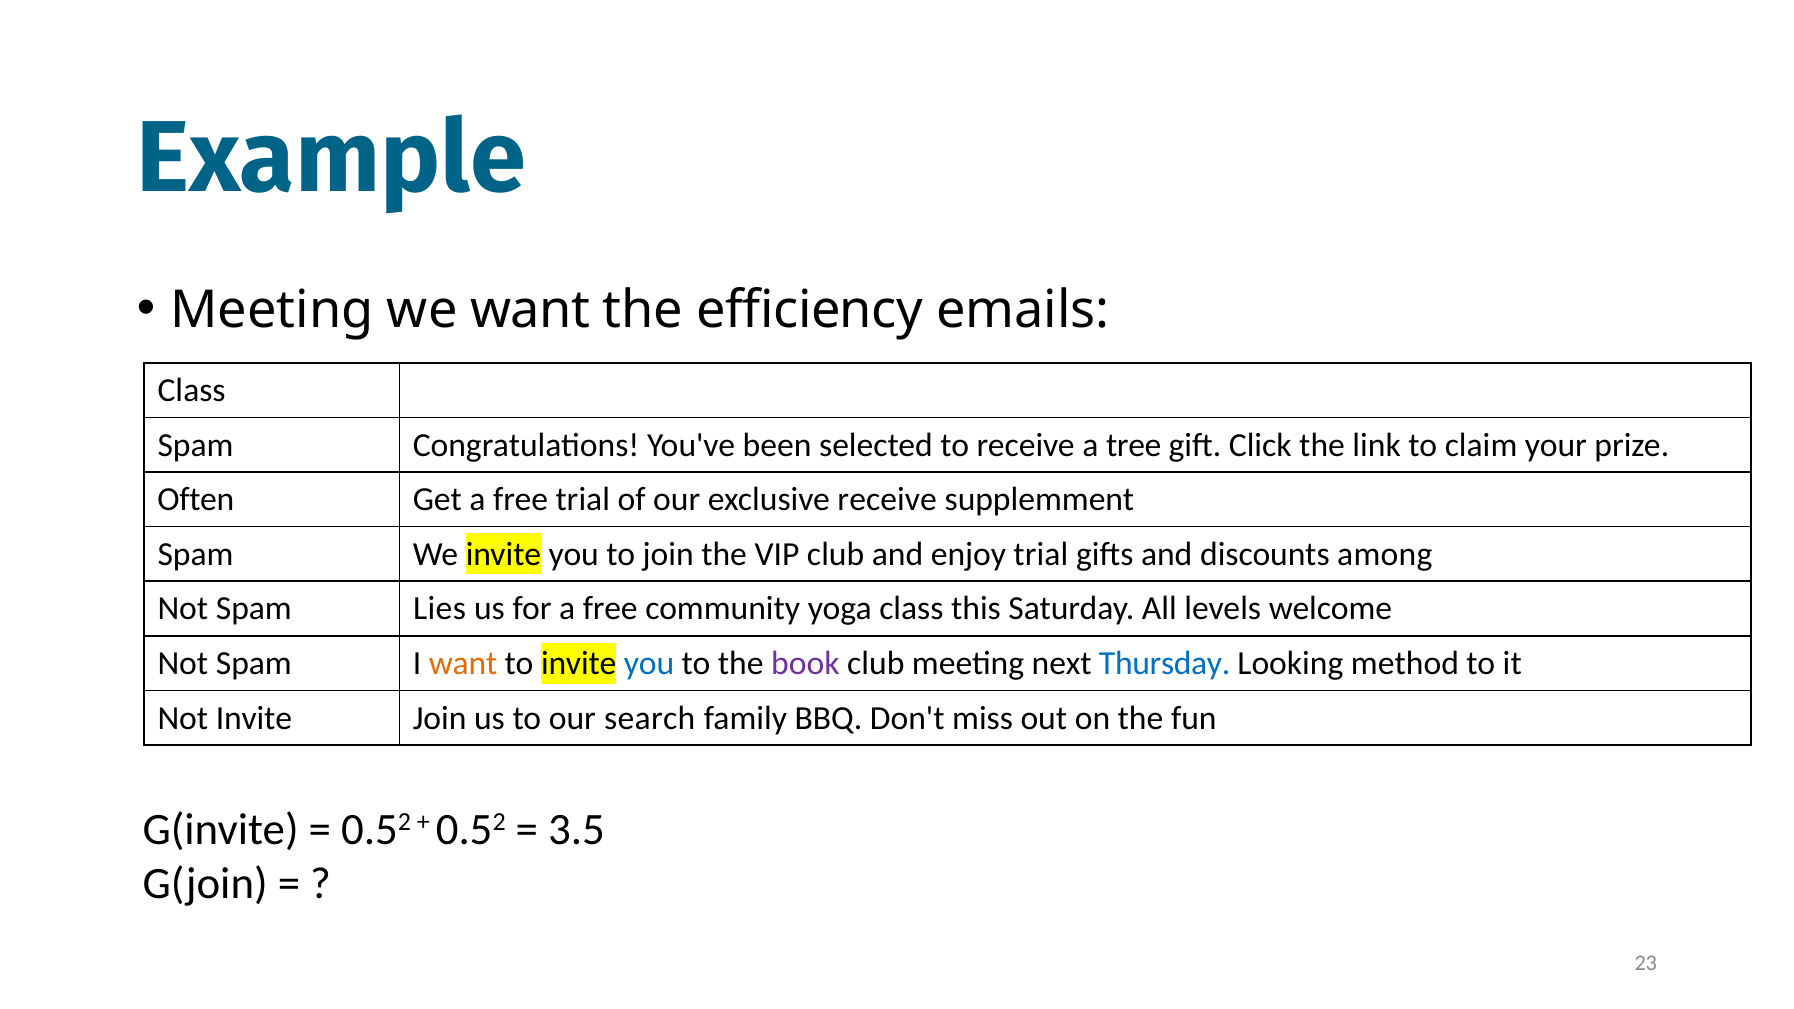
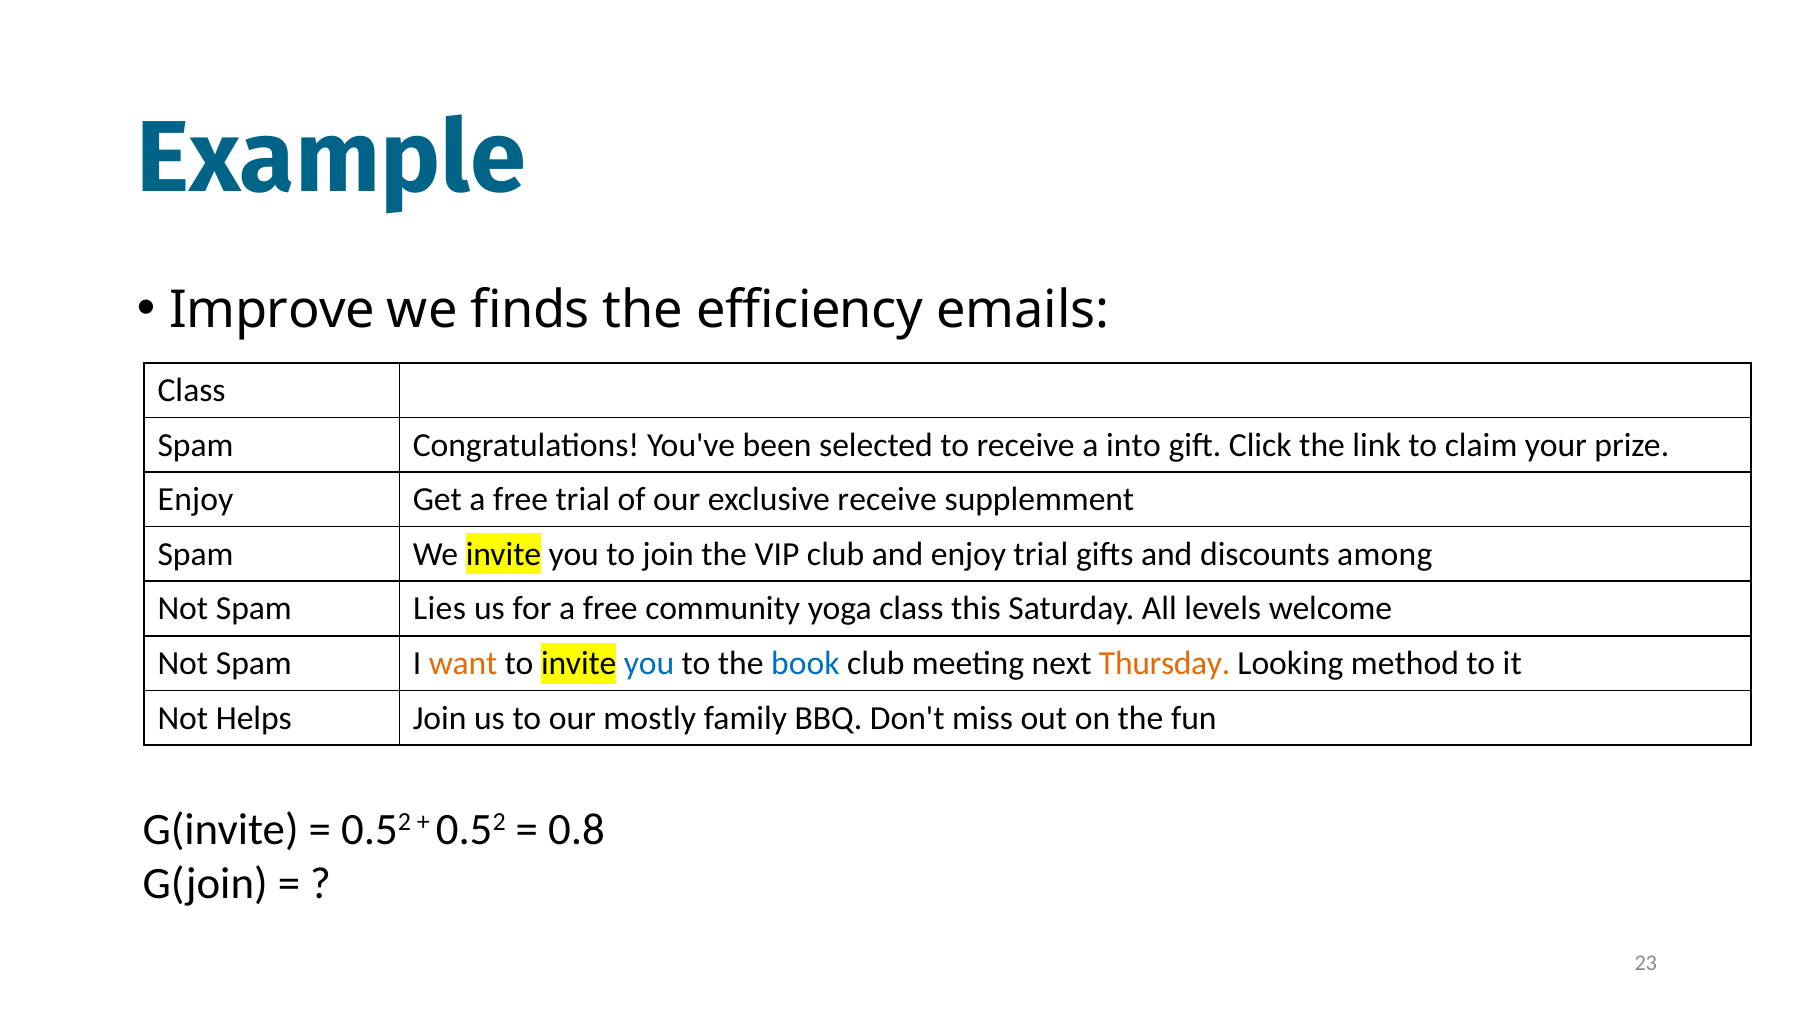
Meeting: Meeting -> Improve (272, 310)
we want: want -> finds (530, 310)
tree: tree -> into (1133, 445)
Often: Often -> Enjoy (196, 500)
book colour: purple -> blue (805, 663)
Thursday colour: blue -> orange (1165, 663)
Not Invite: Invite -> Helps (254, 718)
search: search -> mostly (650, 718)
3.5: 3.5 -> 0.8 (576, 830)
